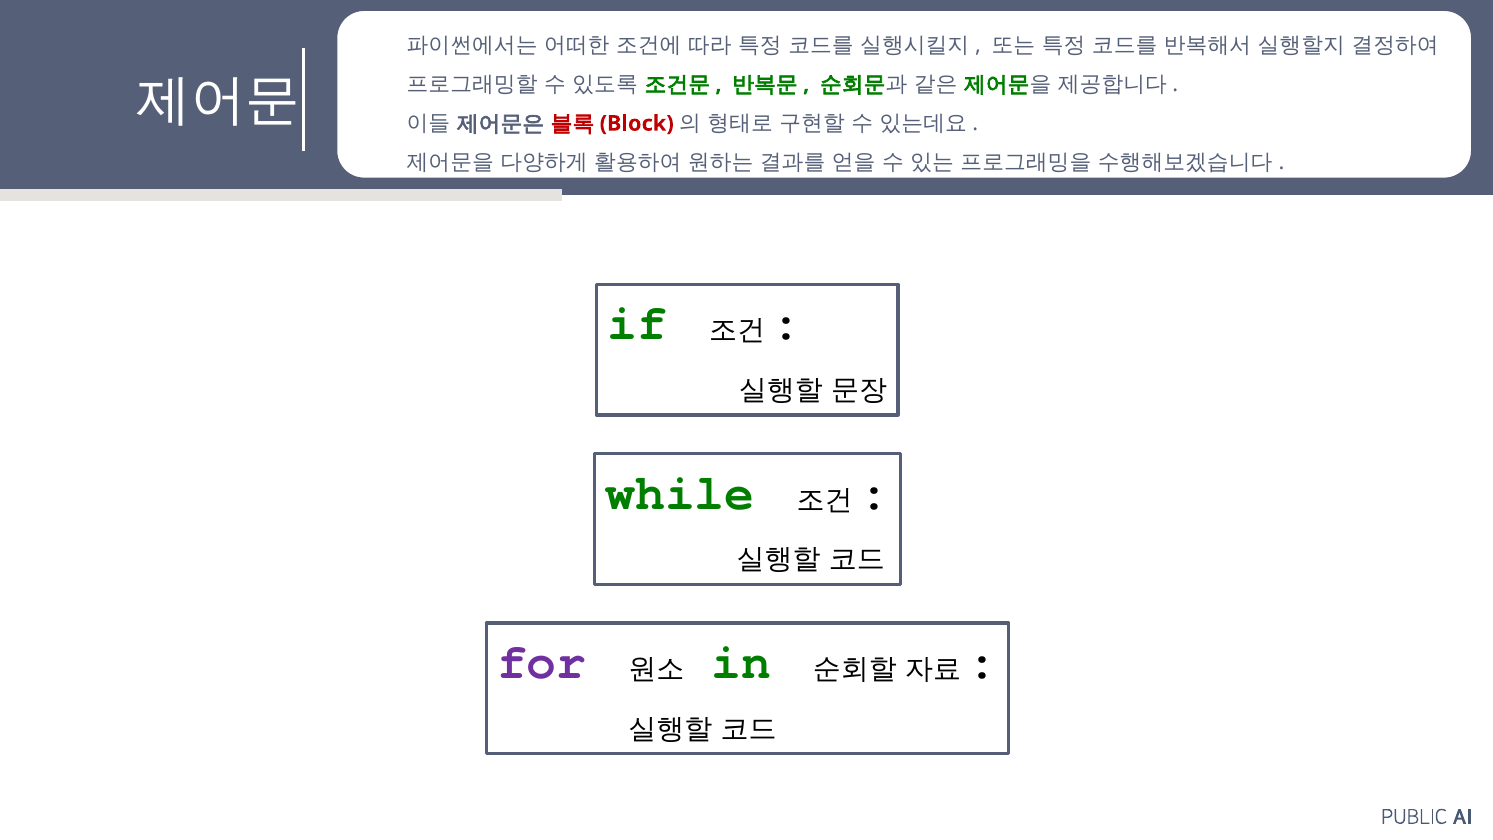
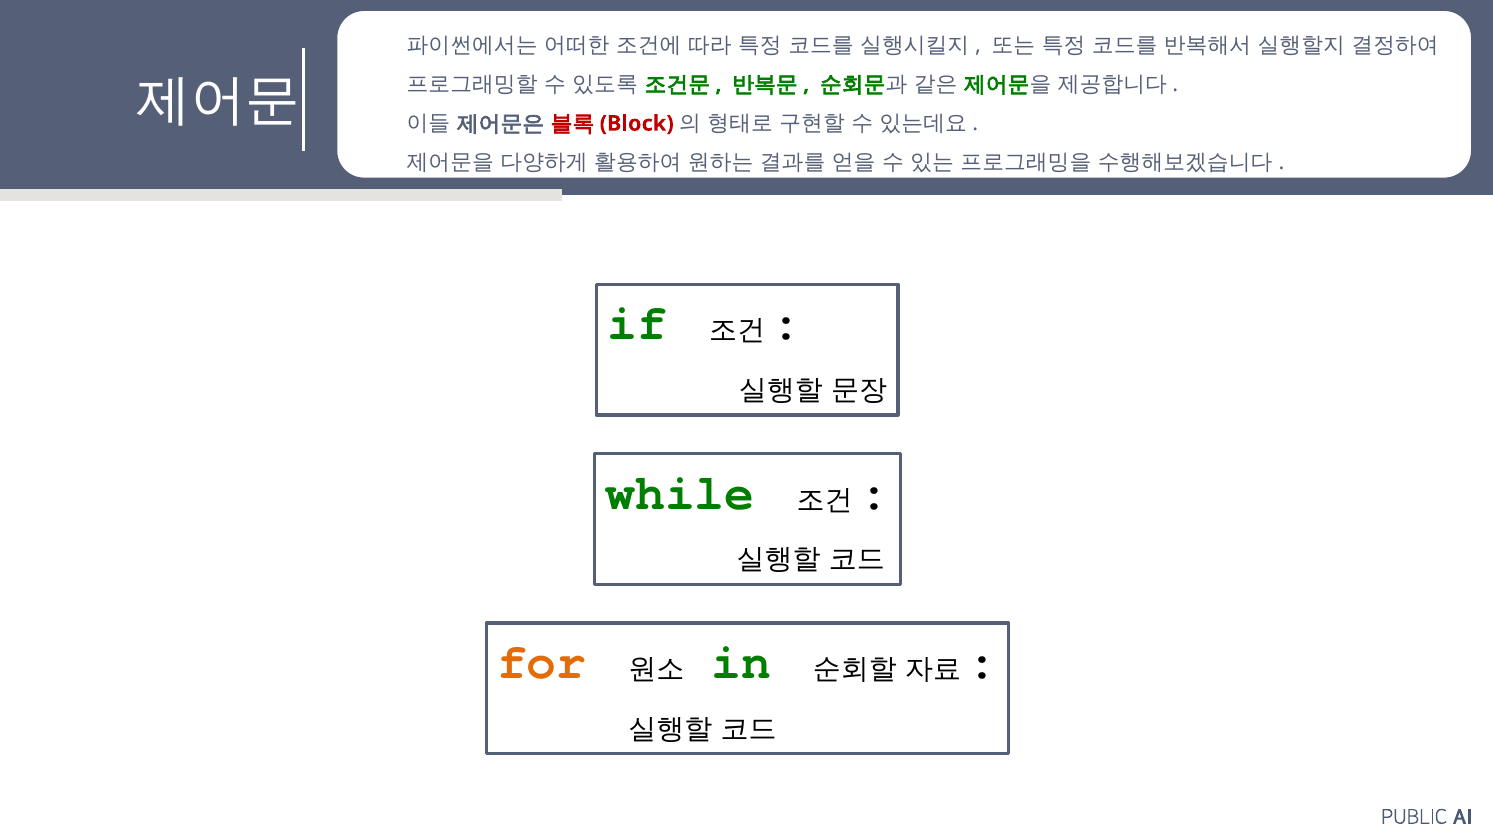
for colour: purple -> orange (542, 662)
